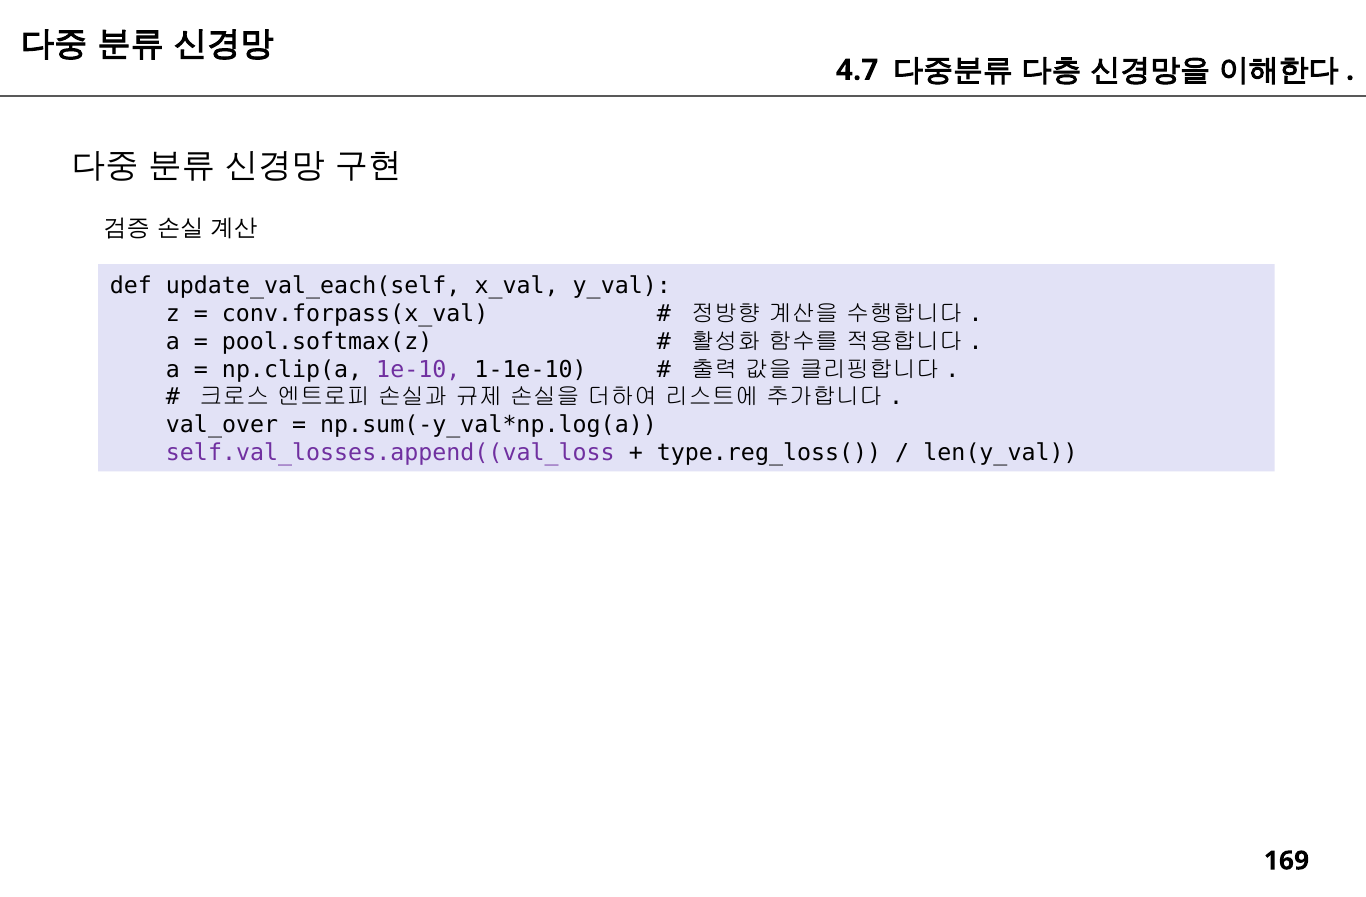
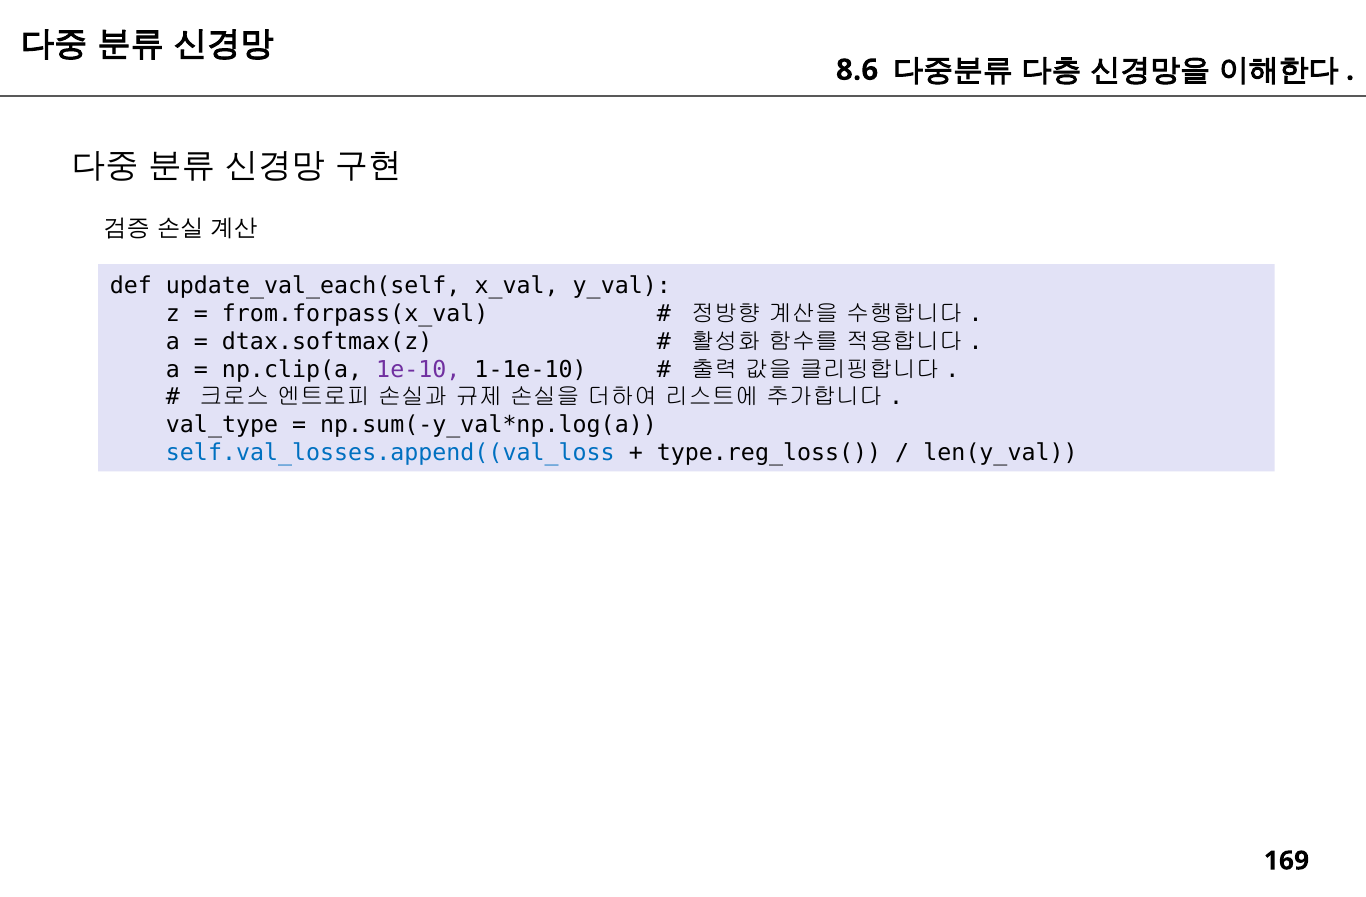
4.7: 4.7 -> 8.6 (857, 70)
conv.forpass(x_val: conv.forpass(x_val -> from.forpass(x_val (355, 314)
pool.softmax(z: pool.softmax(z -> dtax.softmax(z (327, 342)
val_over: val_over -> val_type (222, 425)
self.val_losses.append((val_loss colour: purple -> blue (390, 453)
